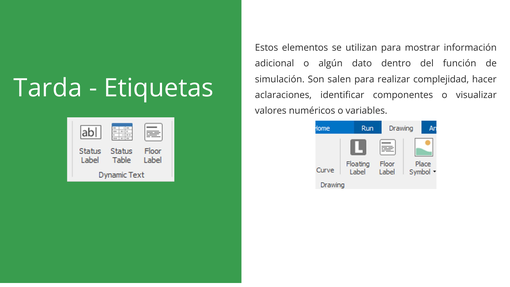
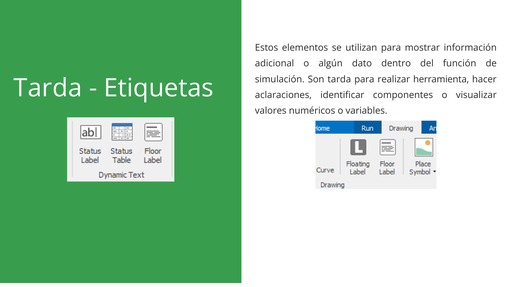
Son salen: salen -> tarda (339, 79)
complejidad: complejidad -> herramienta (441, 79)
